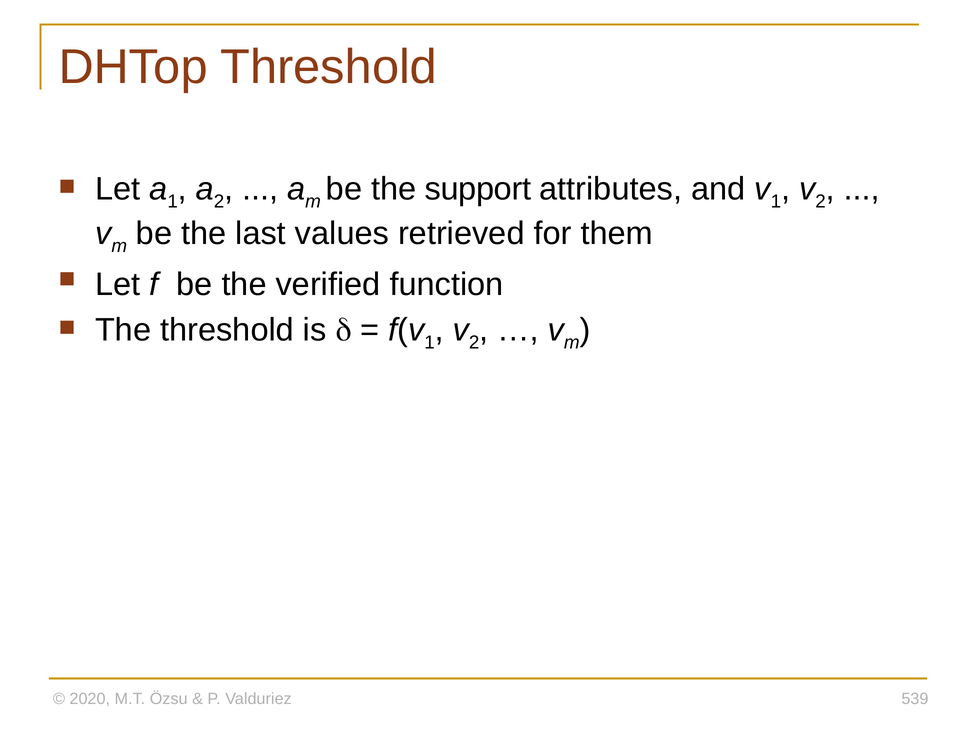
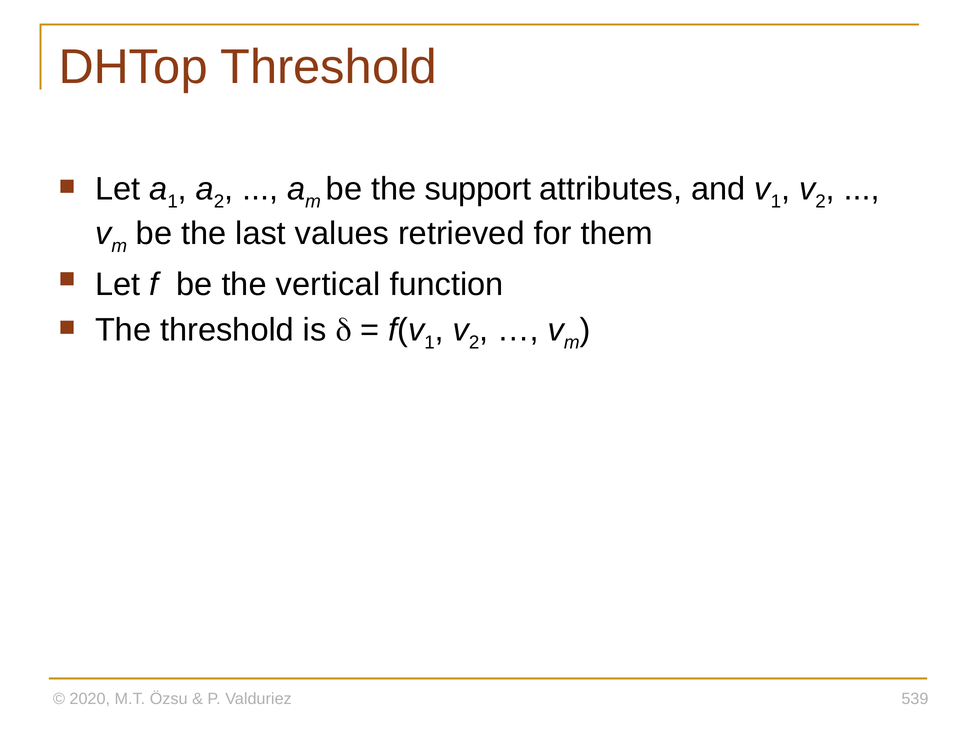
verified: verified -> vertical (328, 284)
